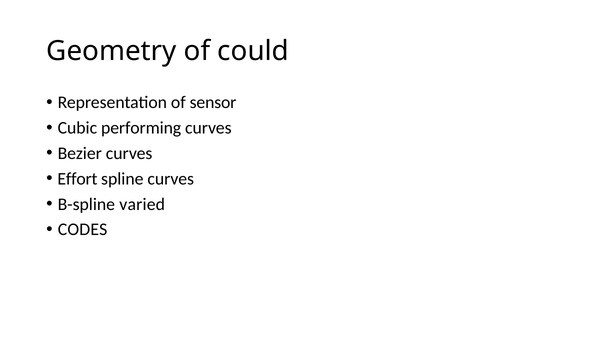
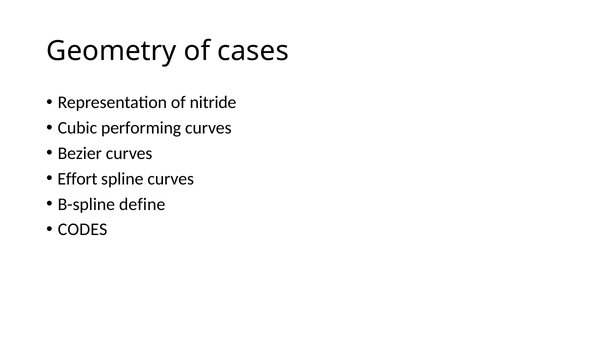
could: could -> cases (253, 51)
sensor: sensor -> nitride (213, 103)
varied: varied -> define (142, 204)
